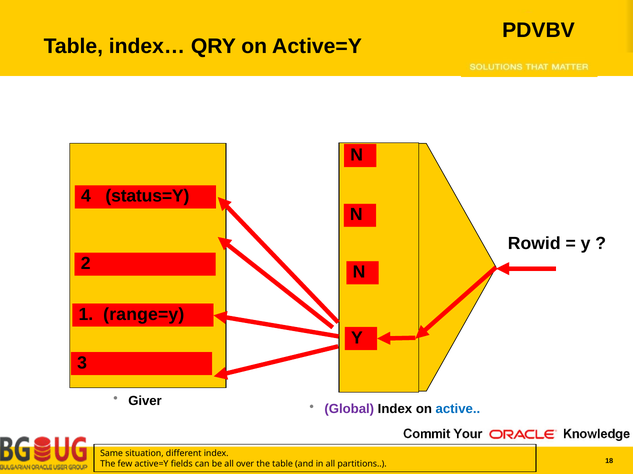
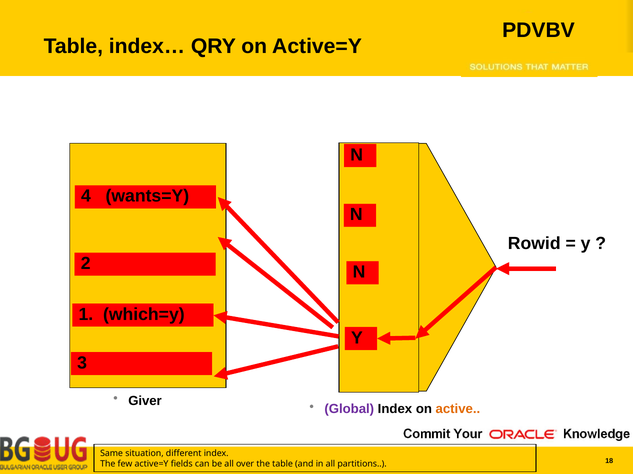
status=Y: status=Y -> wants=Y (147, 196)
range=y: range=y -> which=y (144, 315)
active colour: blue -> orange (458, 410)
